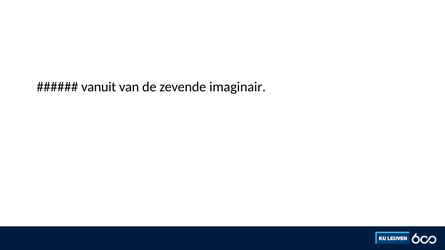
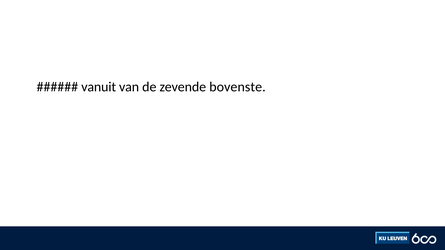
imaginair: imaginair -> bovenste (237, 87)
